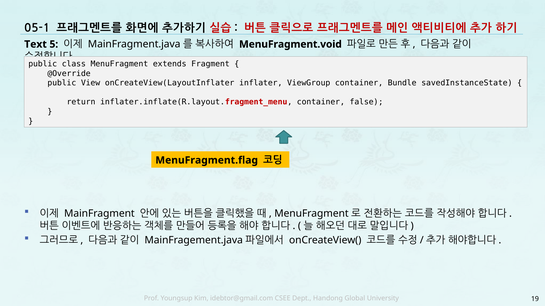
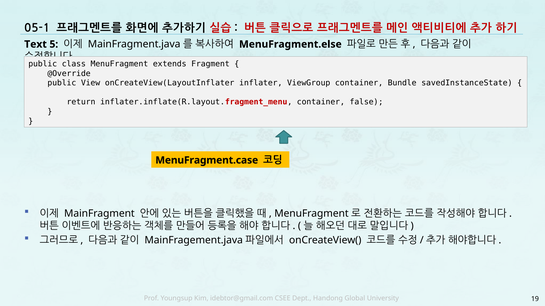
MenuFragment.void: MenuFragment.void -> MenuFragment.else (290, 44)
MenuFragment.flag: MenuFragment.flag -> MenuFragment.case (207, 160)
